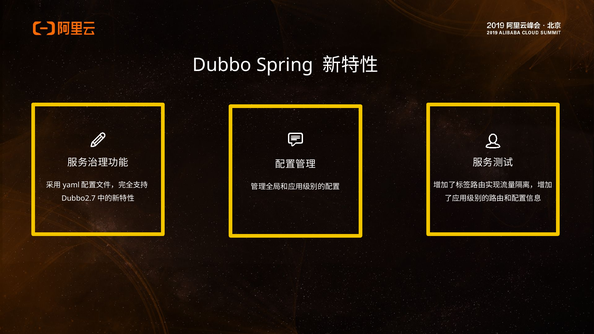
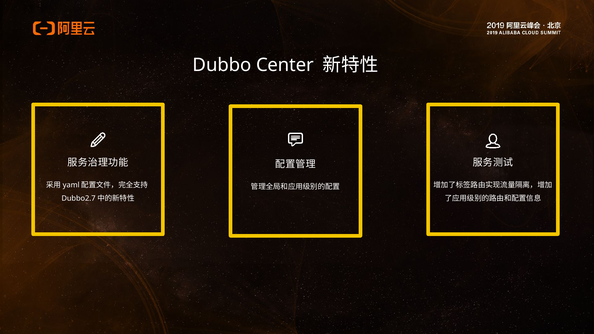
Spring: Spring -> Center (285, 65)
